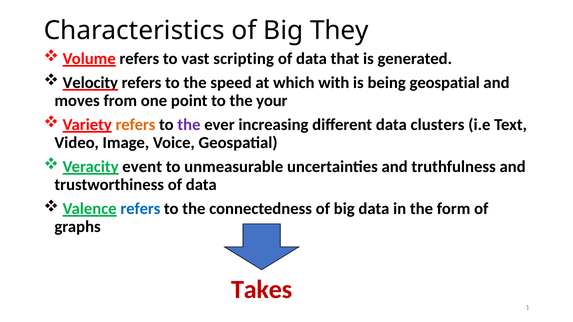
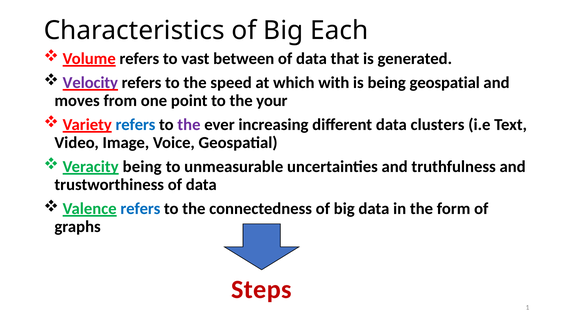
They: They -> Each (339, 31)
scripting: scripting -> between (244, 59)
Velocity colour: black -> purple (90, 83)
refers colour: orange -> blue (135, 125)
Veracity event: event -> being (142, 167)
Takes: Takes -> Steps (261, 290)
